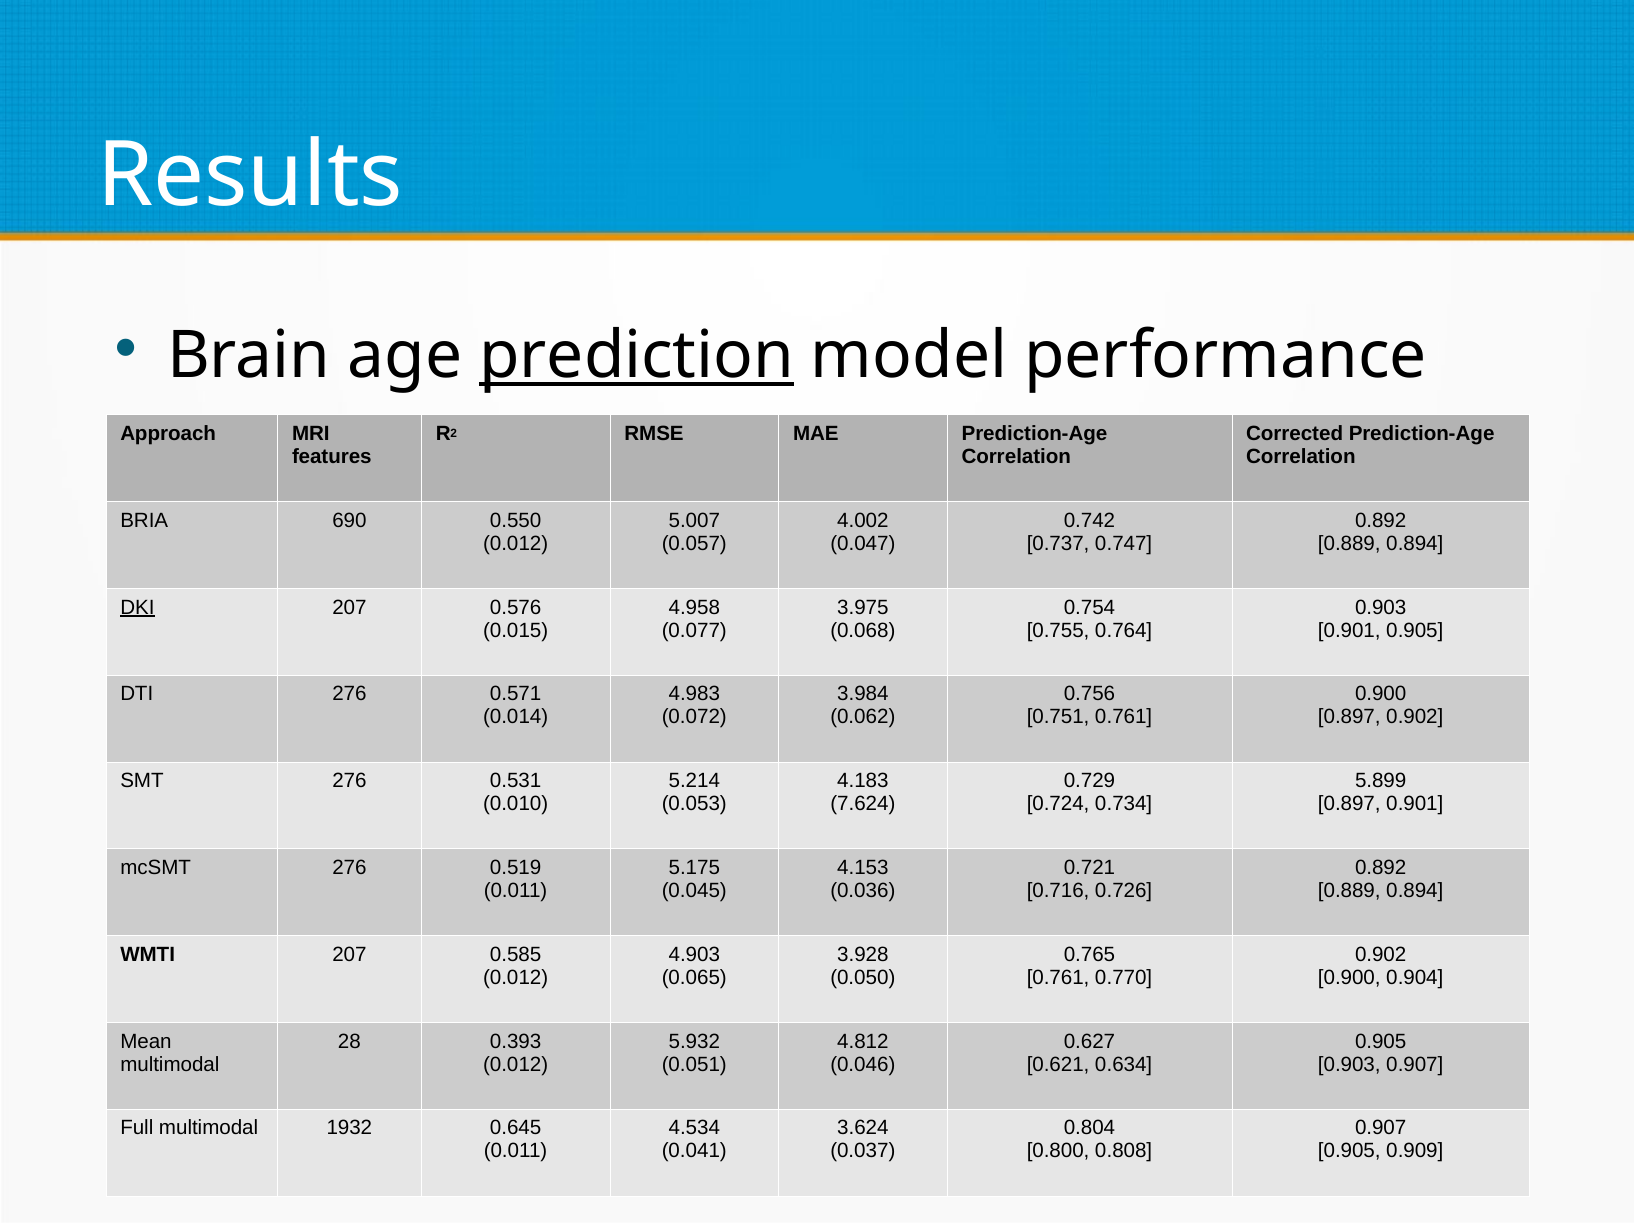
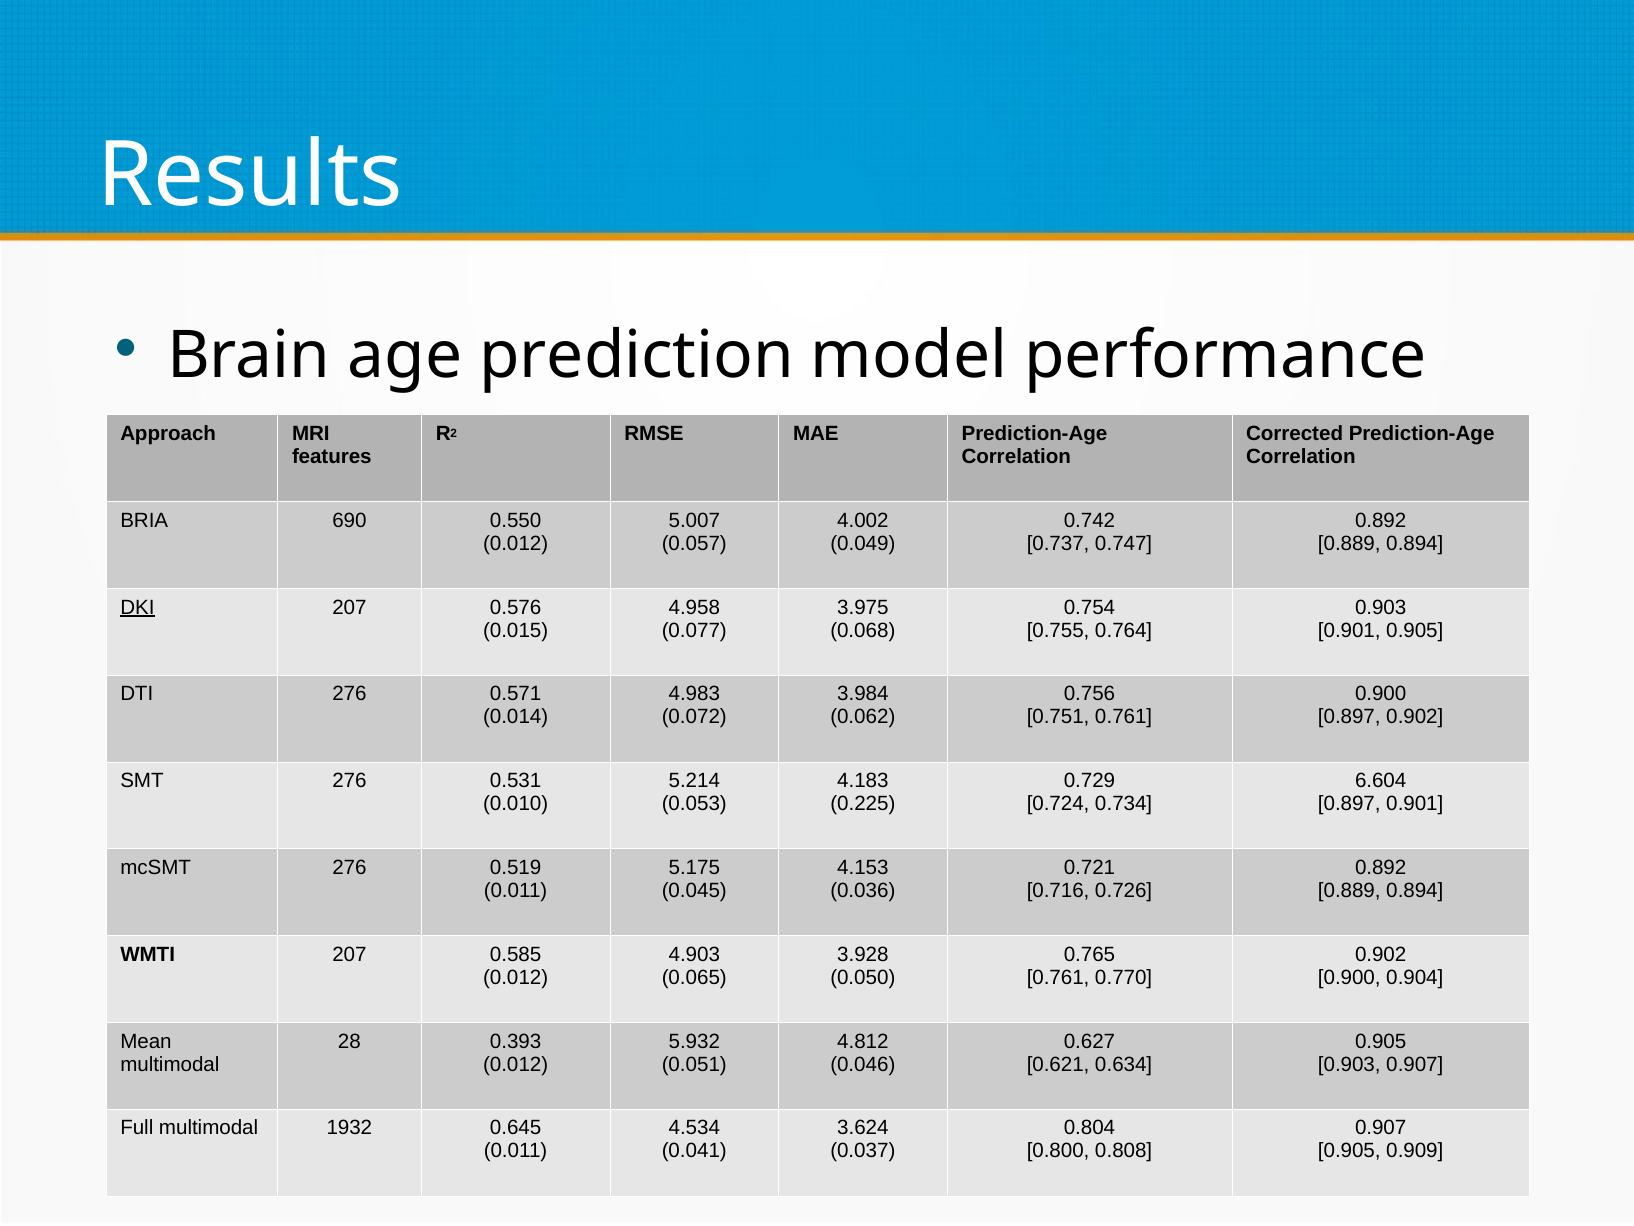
prediction underline: present -> none (637, 355)
0.047: 0.047 -> 0.049 (863, 543)
5.899: 5.899 -> 6.604 (1381, 780)
7.624: 7.624 -> 0.225 (863, 803)
